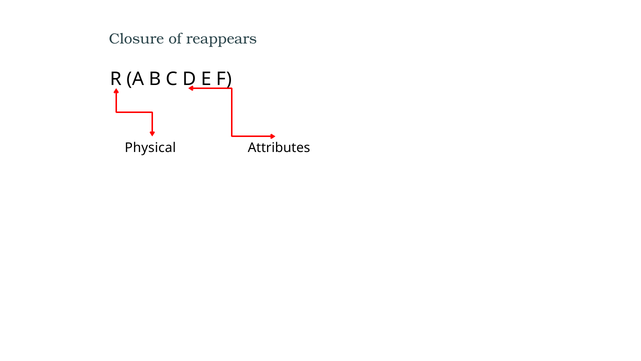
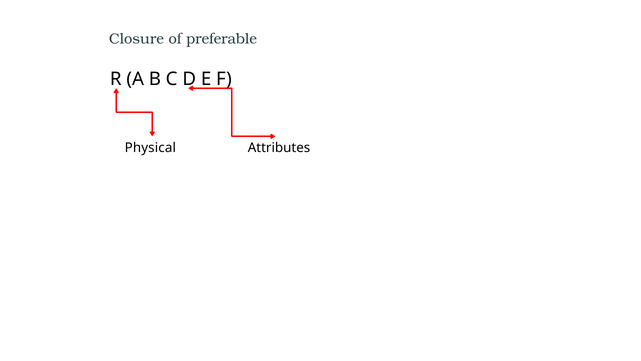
reappears: reappears -> preferable (222, 39)
